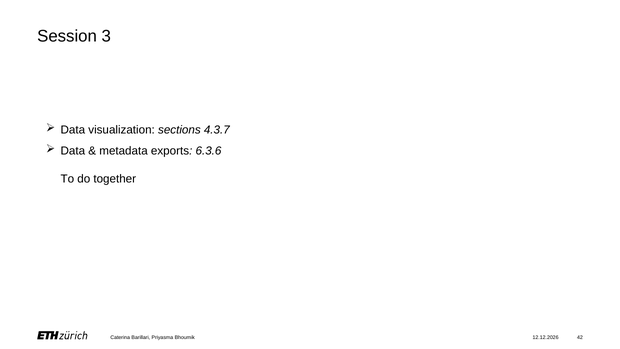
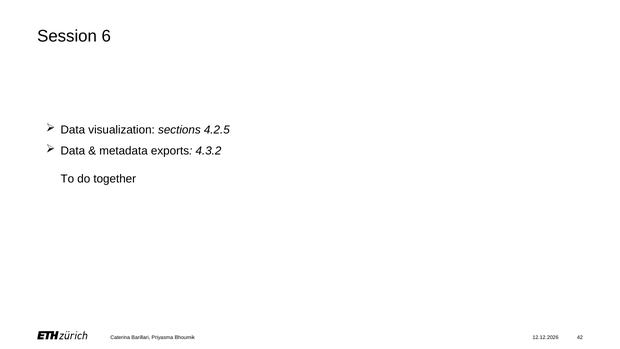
3: 3 -> 6 (106, 36)
4.3.7: 4.3.7 -> 4.2.5 (217, 130)
6.3.6: 6.3.6 -> 4.3.2 (209, 151)
